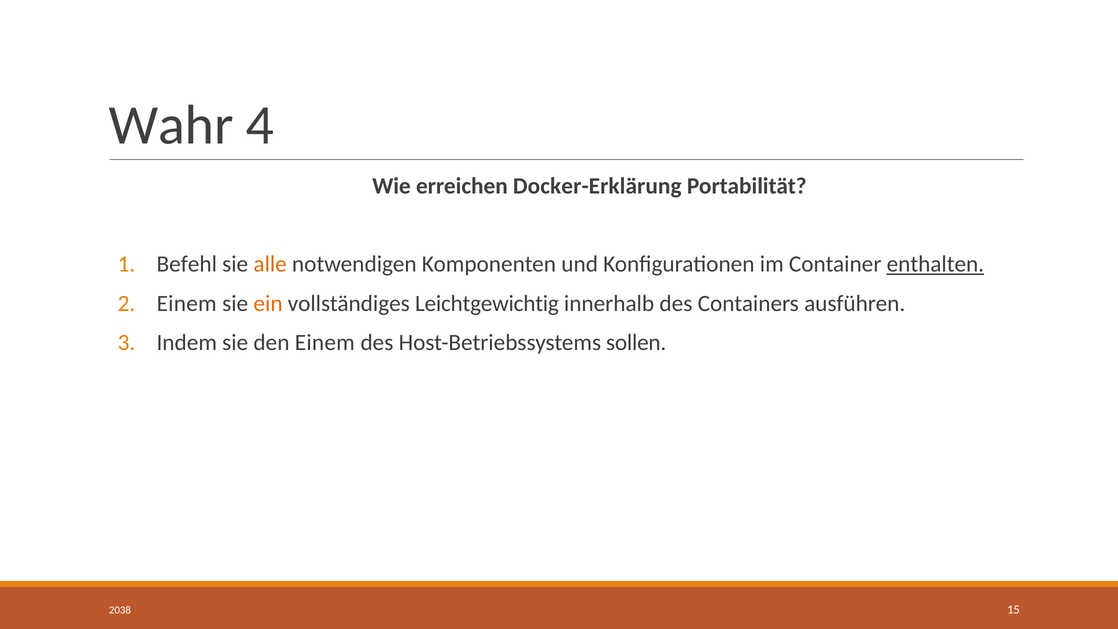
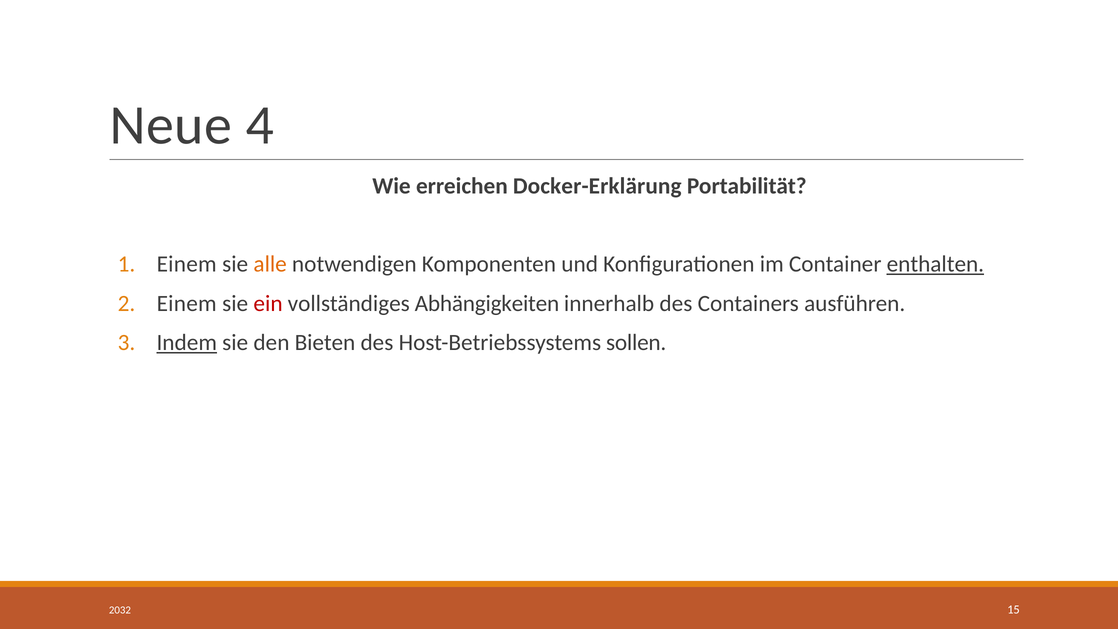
Wahr: Wahr -> Neue (171, 125)
Befehl: Befehl -> Einem (187, 264)
ein colour: orange -> red (268, 303)
Leichtgewichtig: Leichtgewichtig -> Abhängigkeiten (487, 303)
Indem underline: none -> present (187, 343)
den Einem: Einem -> Bieten (325, 343)
2038: 2038 -> 2032 (120, 610)
